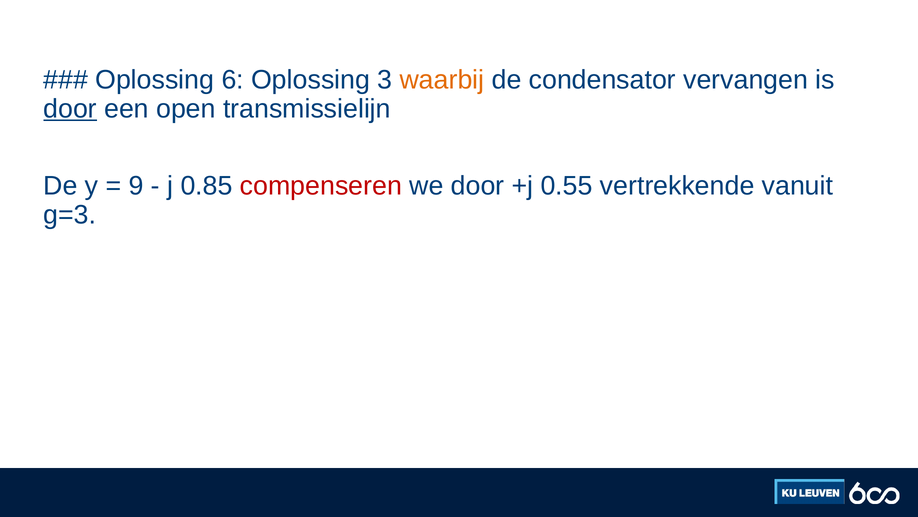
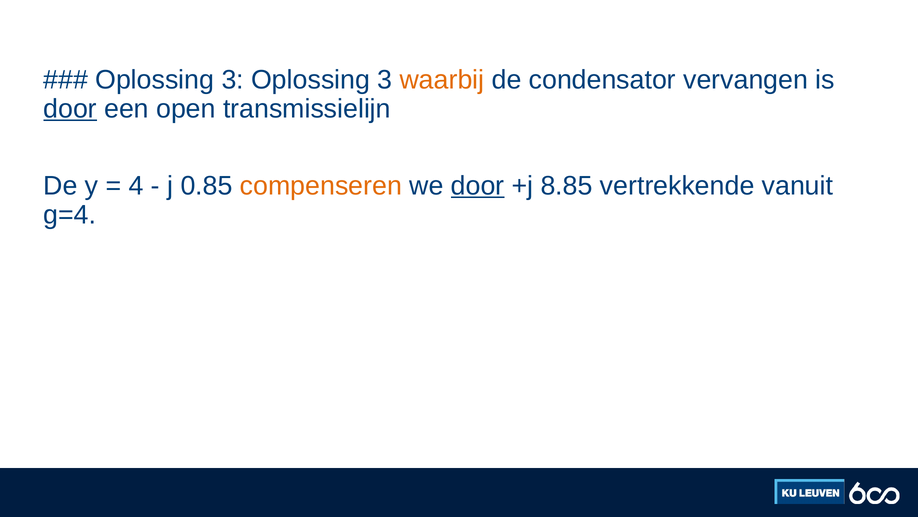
6: 6 -> 3 (233, 80)
9: 9 -> 4 (136, 186)
compenseren colour: red -> orange (321, 186)
door underline: none -> present (478, 186)
0.55: 0.55 -> 8.85 (567, 186)
g=3: g=3 -> g=4 (70, 215)
